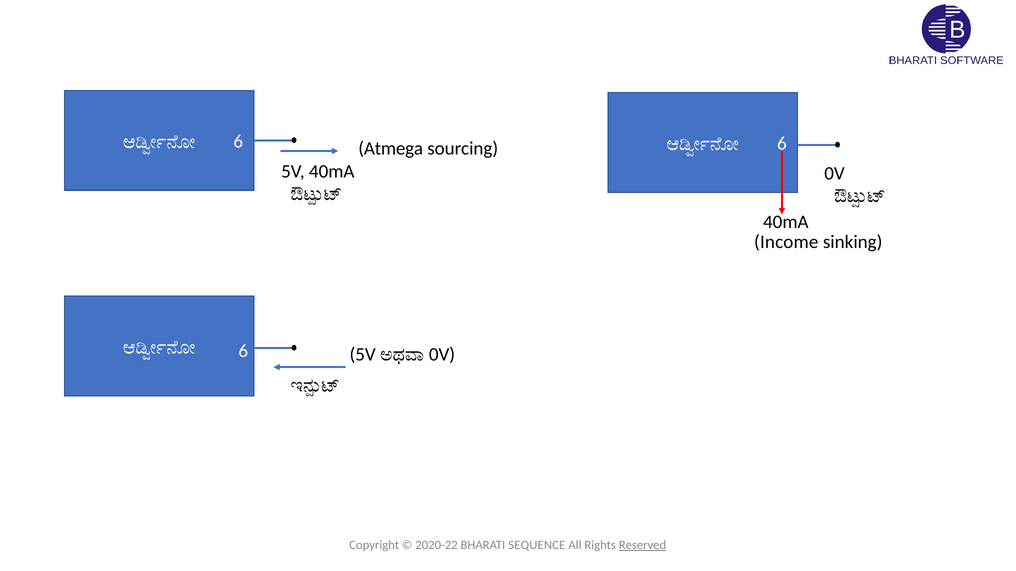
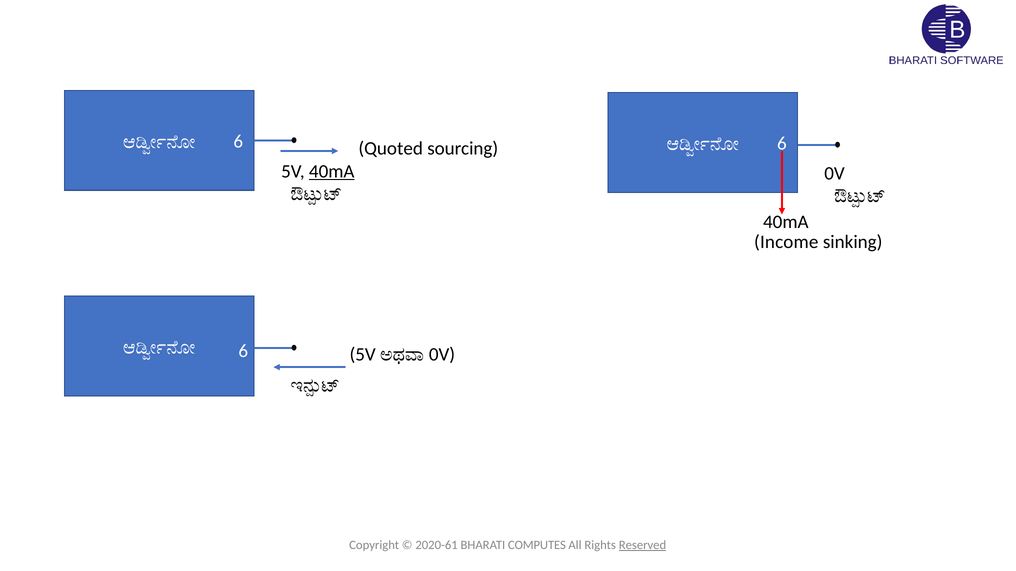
Atmega: Atmega -> Quoted (391, 149)
40mA underline: none -> present (332, 171)
2020-22: 2020-22 -> 2020-61 (437, 546)
SEQUENCE: SEQUENCE -> COMPUTES (537, 546)
